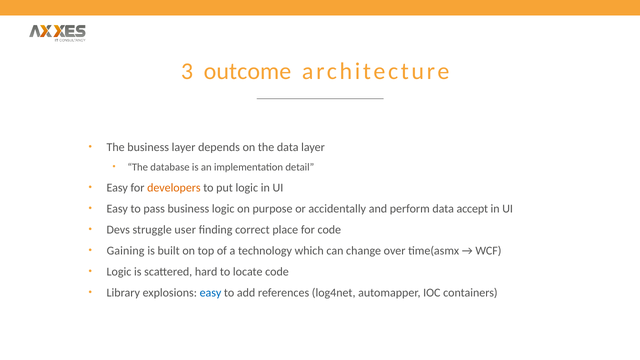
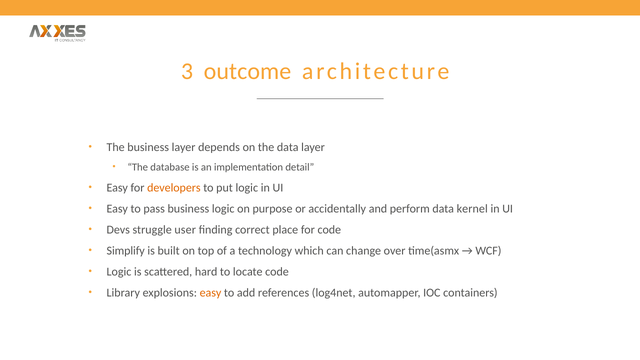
accept: accept -> kernel (472, 209)
Gaining: Gaining -> Simplify (126, 251)
easy colour: blue -> orange (211, 293)
